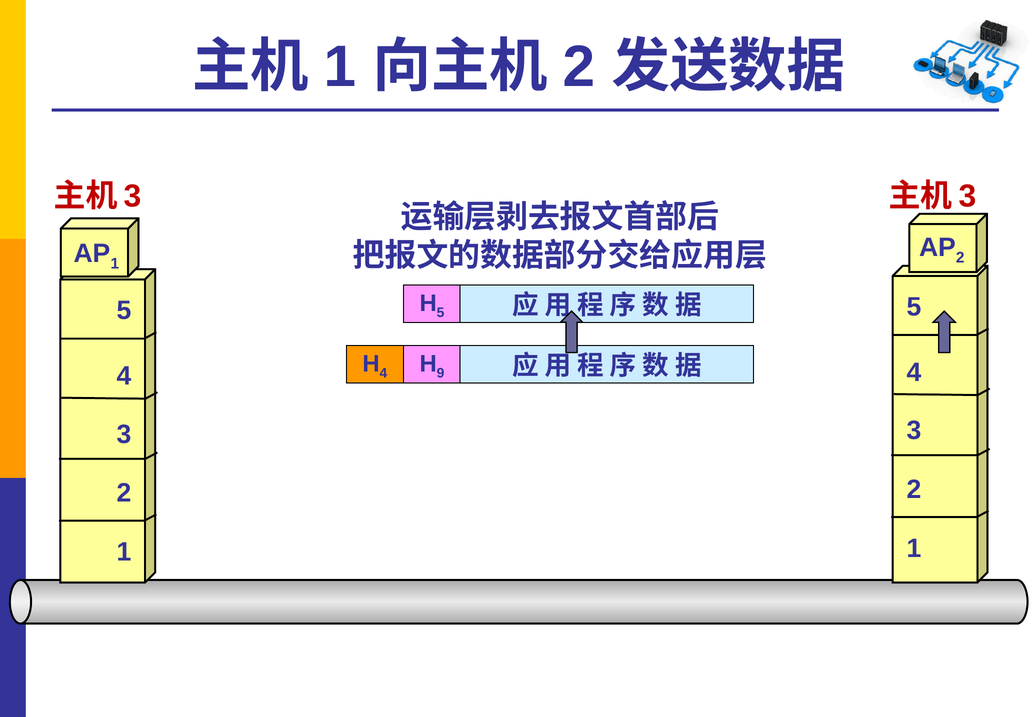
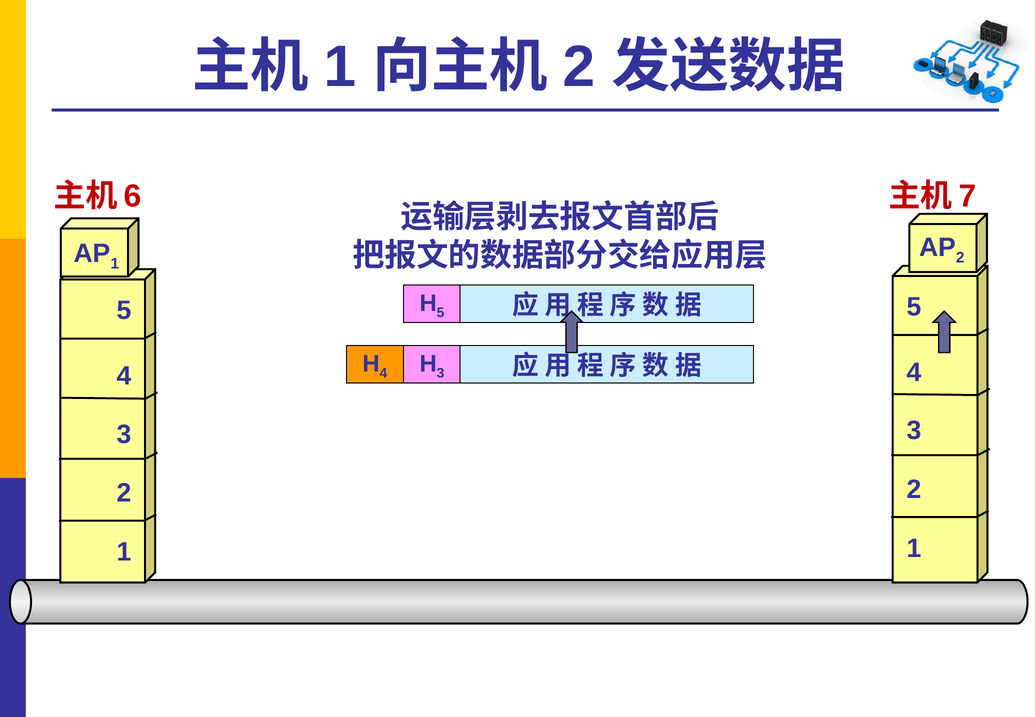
3: 3 -> 6 (133, 196)
3: 3 -> 7 (967, 196)
9: 9 -> 3 (441, 373)
